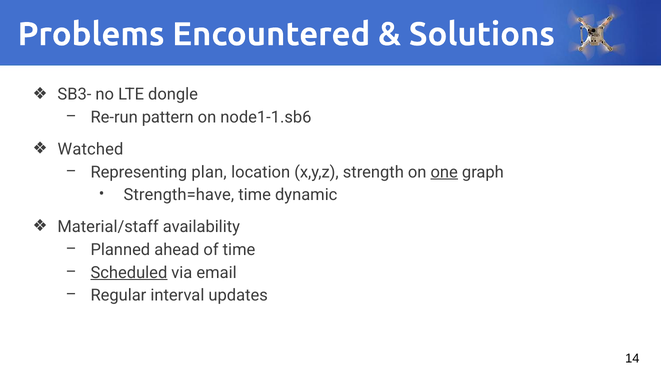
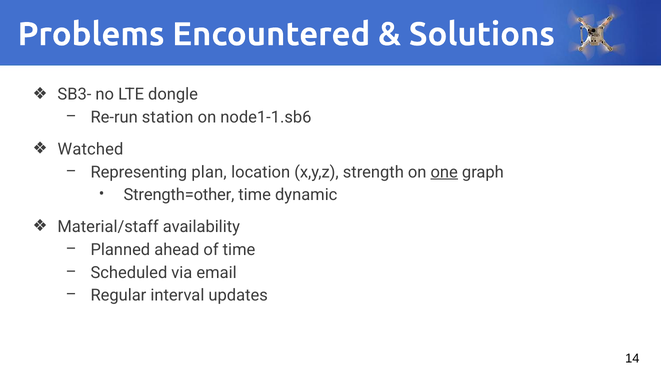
pattern: pattern -> station (168, 117)
Strength=have: Strength=have -> Strength=other (179, 195)
Scheduled underline: present -> none (129, 272)
